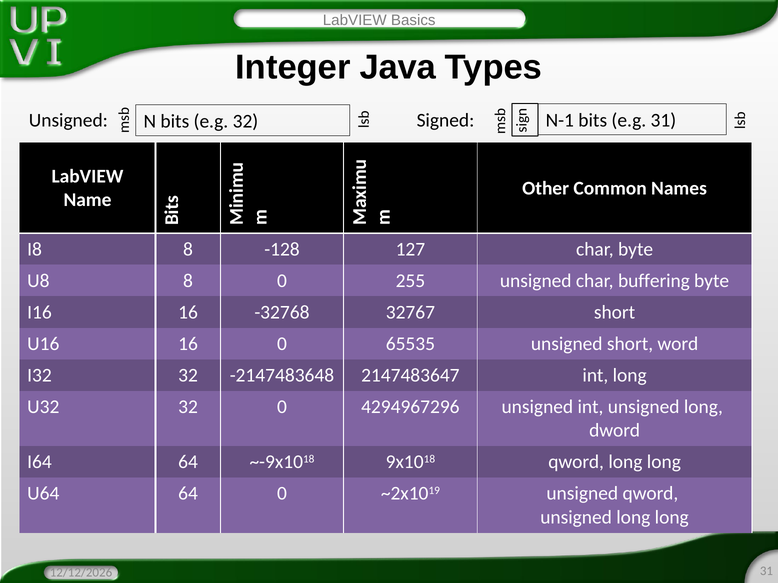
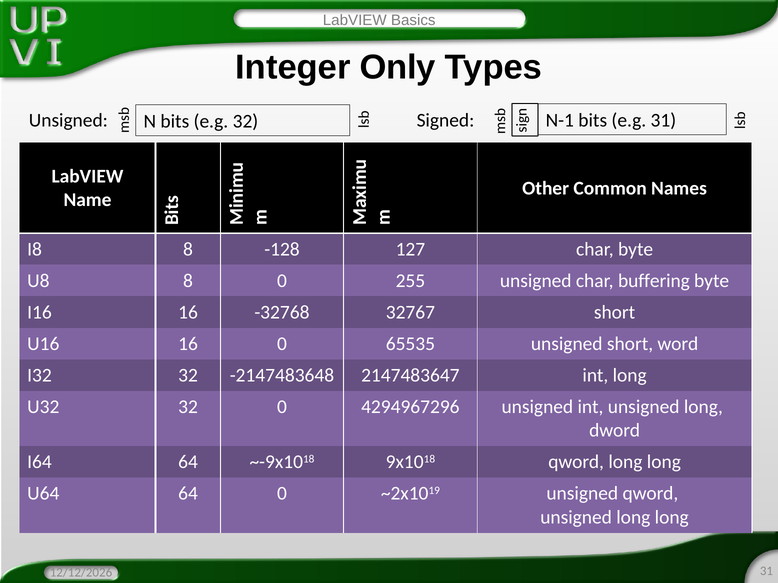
Java: Java -> Only (398, 67)
